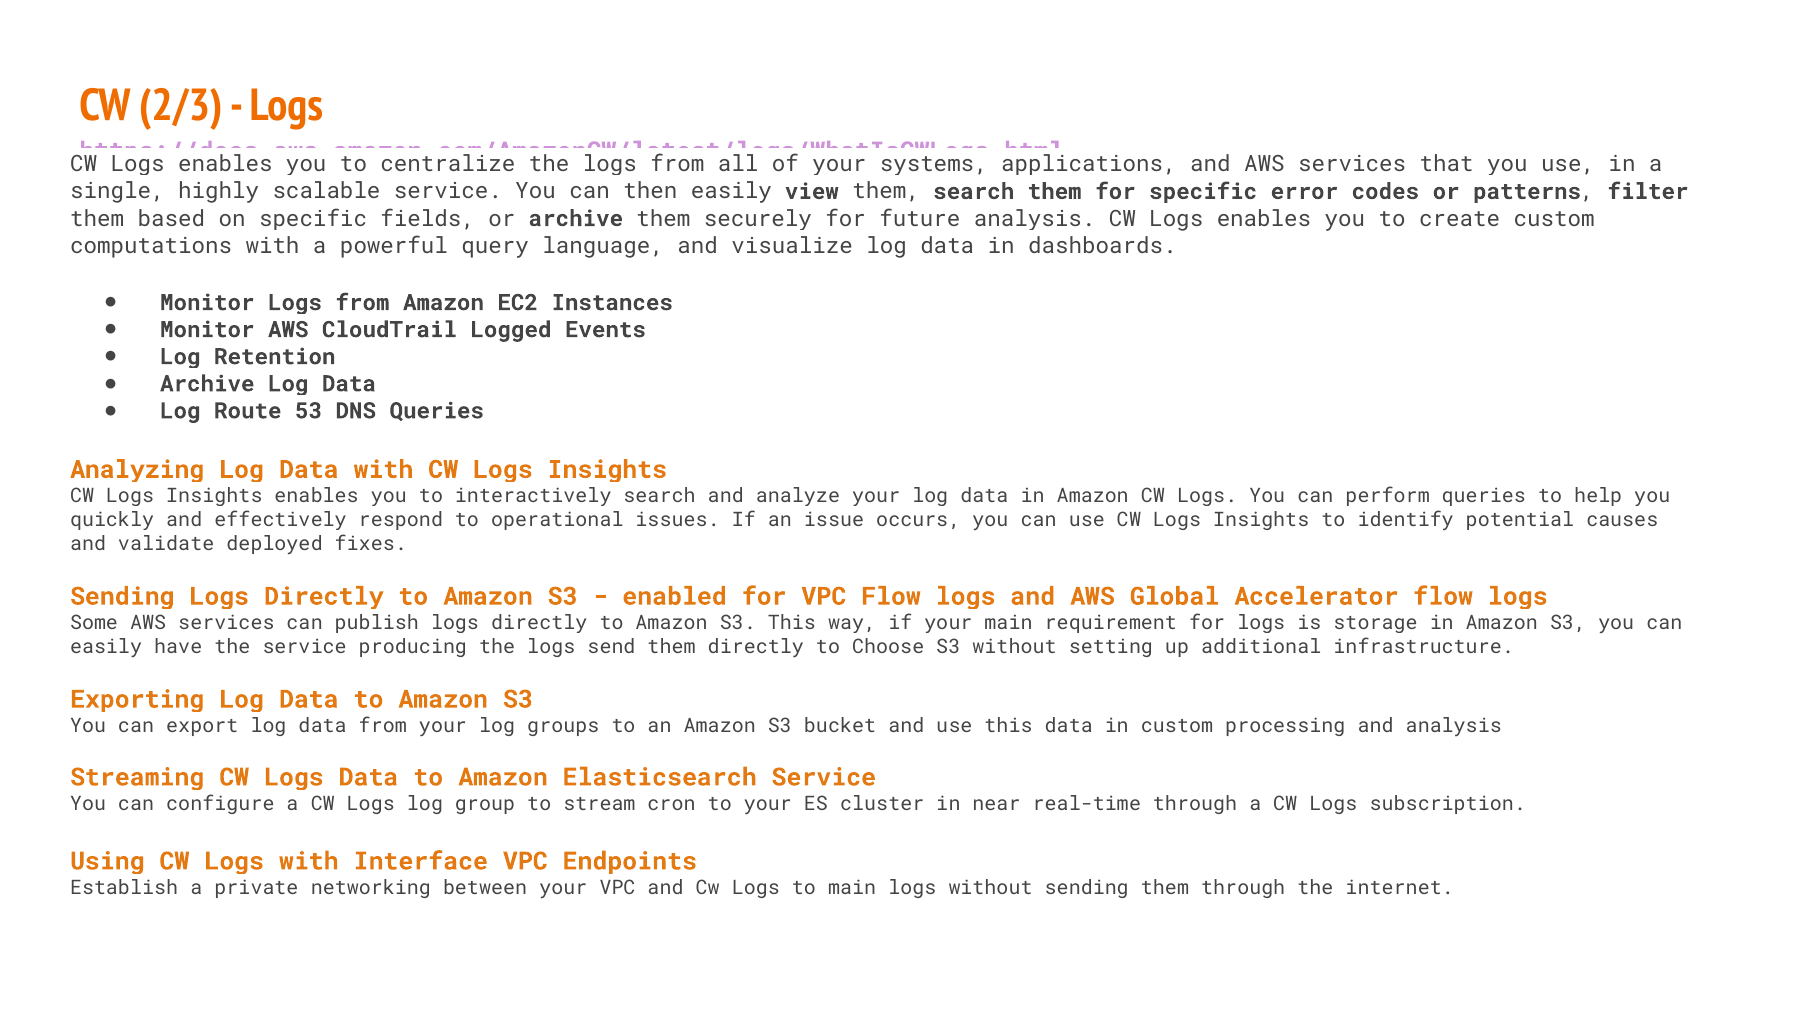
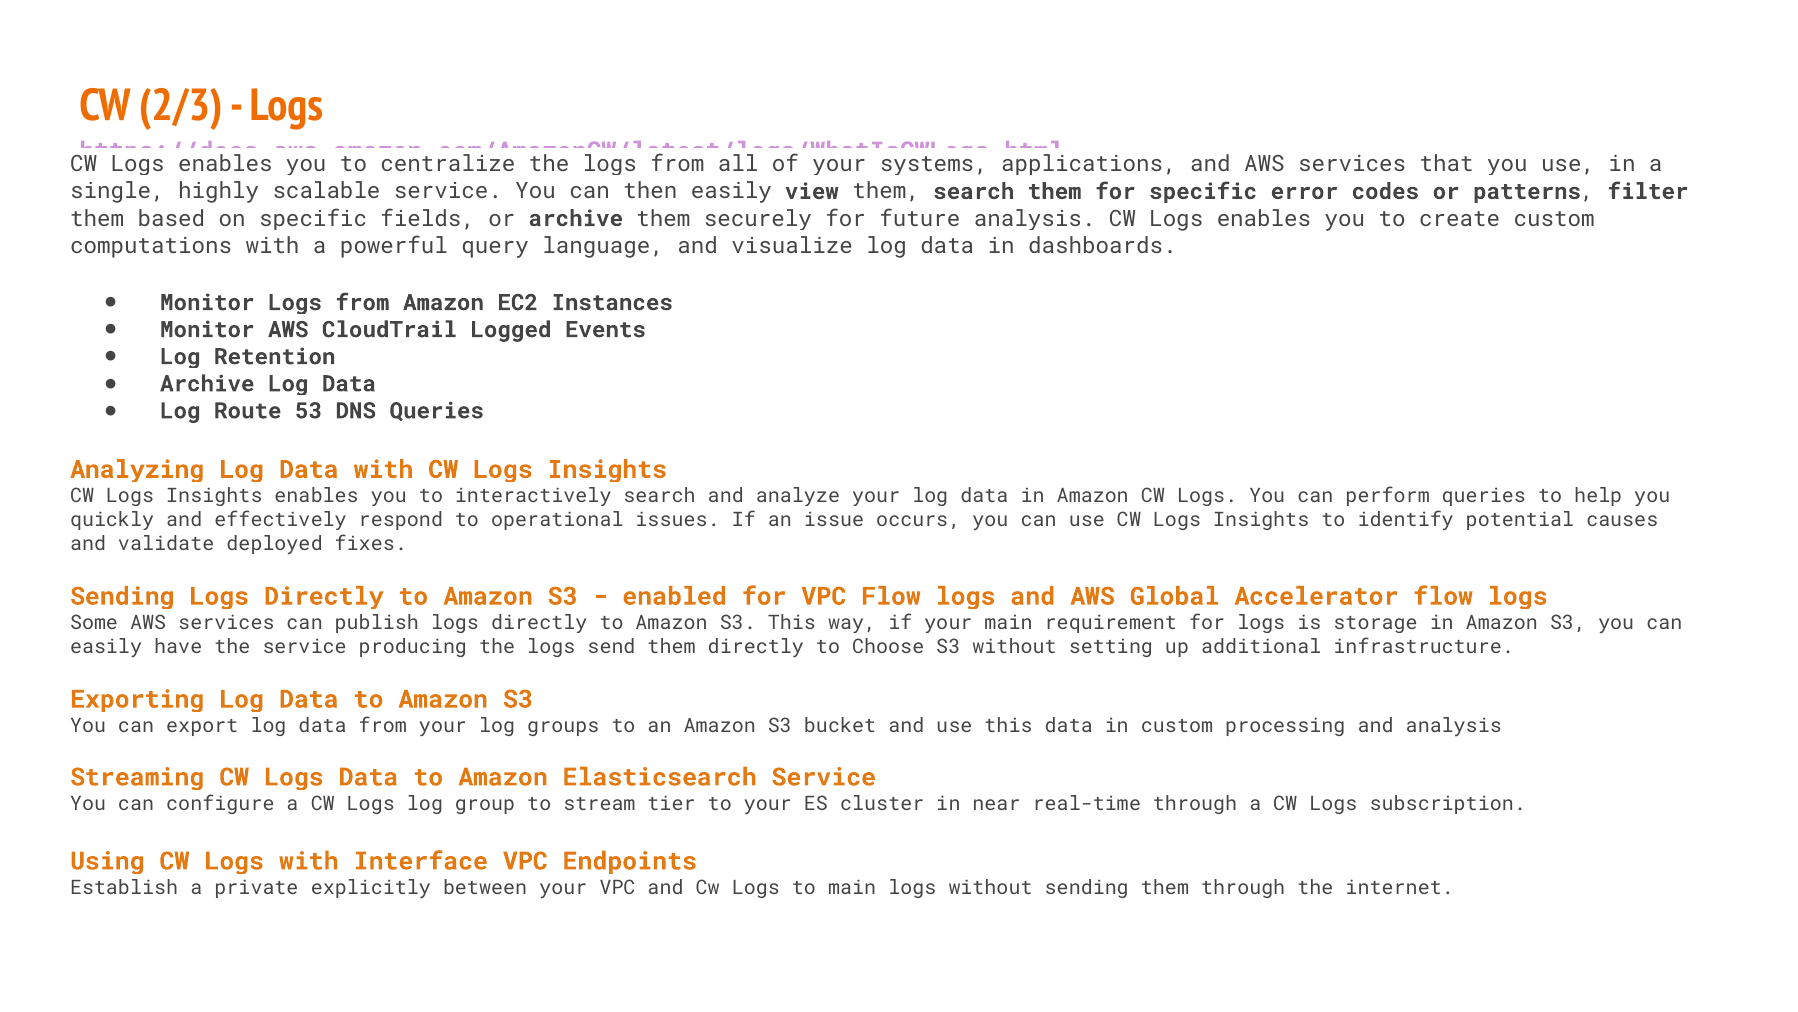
cron: cron -> tier (671, 803)
networking: networking -> explicitly (371, 887)
